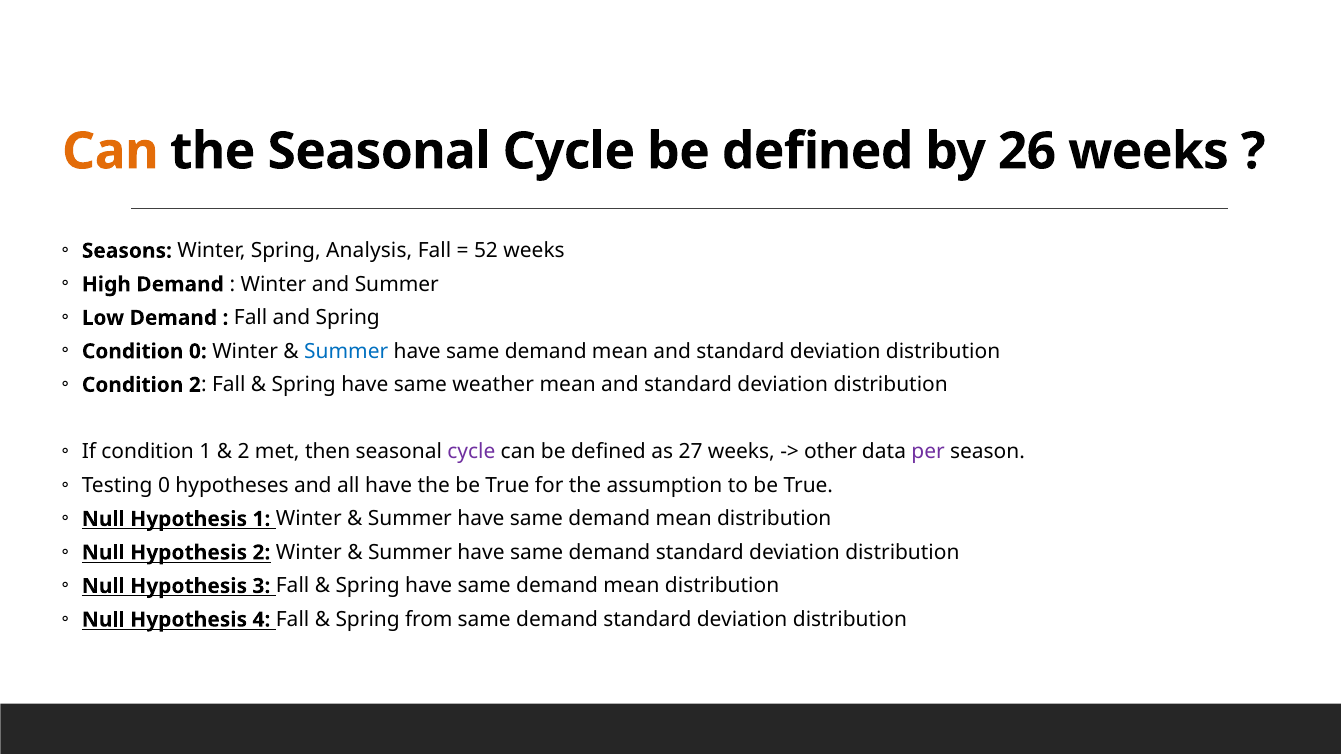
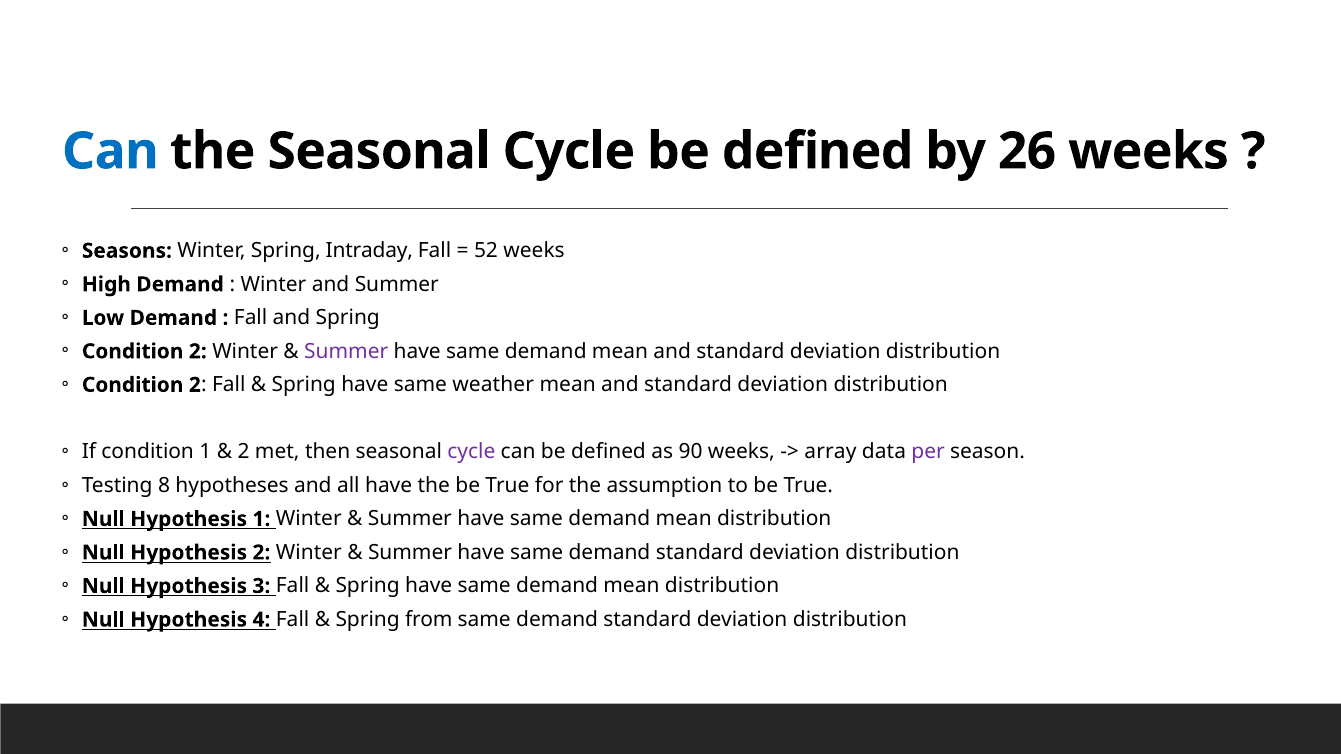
Can colour: orange -> blue (110, 151)
Analysis: Analysis -> Intraday (369, 251)
0: 0 -> 2 (198, 352)
Summer colour: blue -> purple (346, 352)
27: 27 -> 90 (691, 452)
other: other -> array (830, 452)
Testing 0: 0 -> 8 (164, 486)
